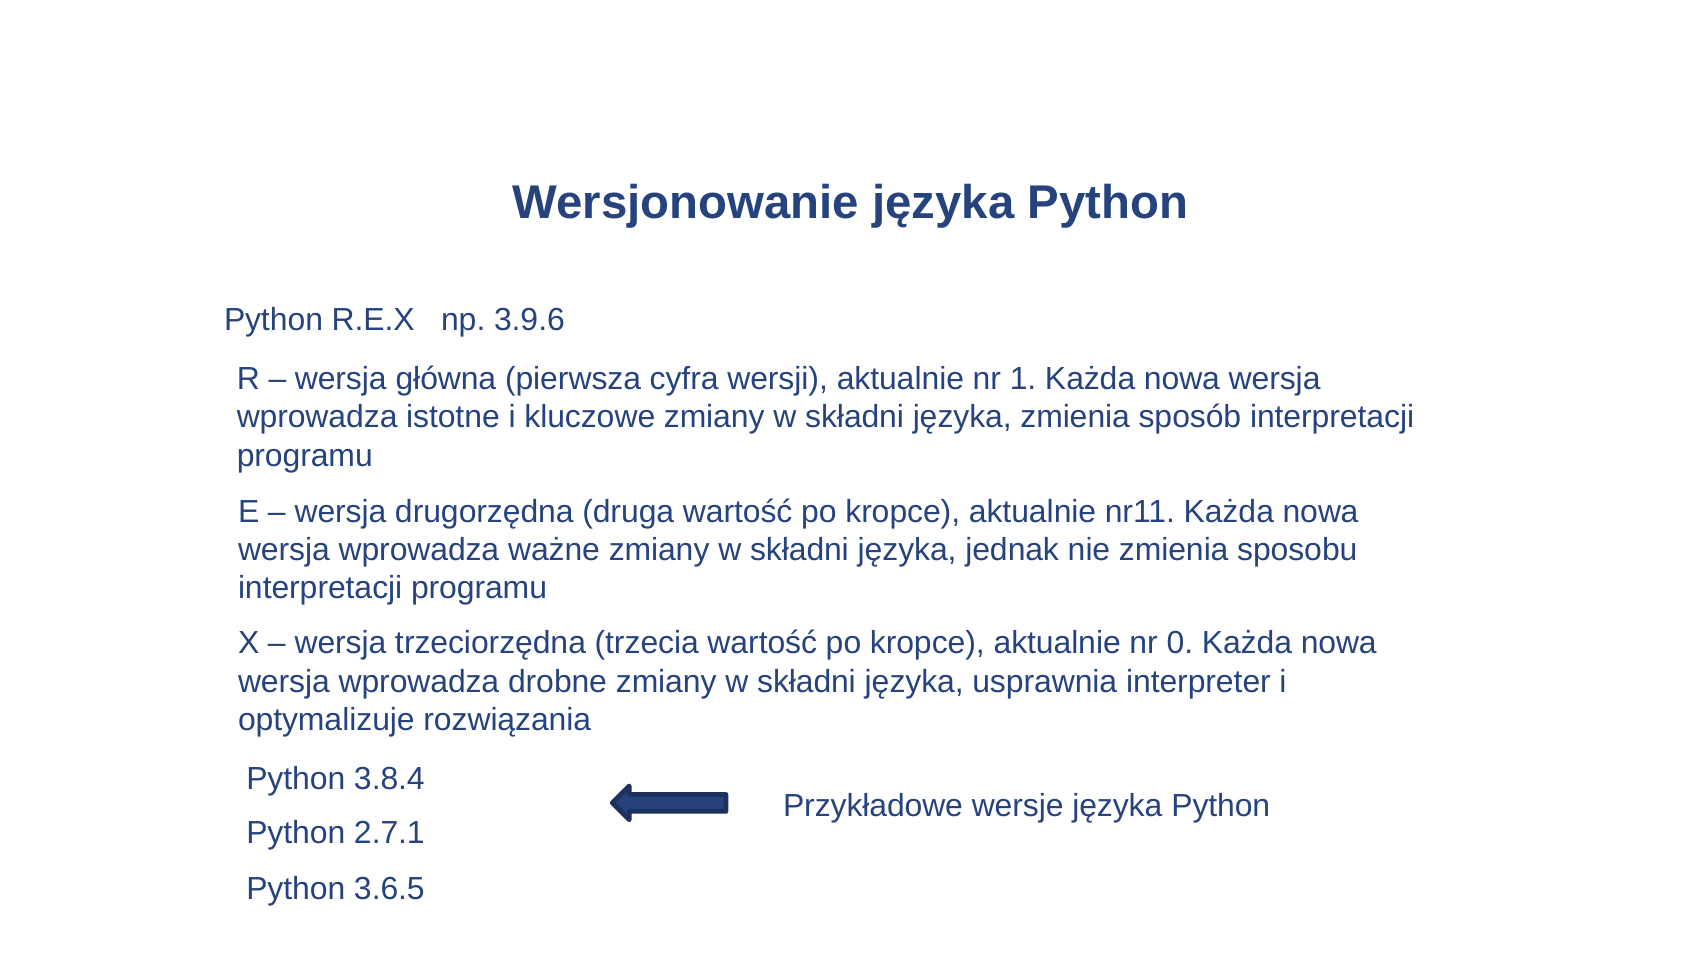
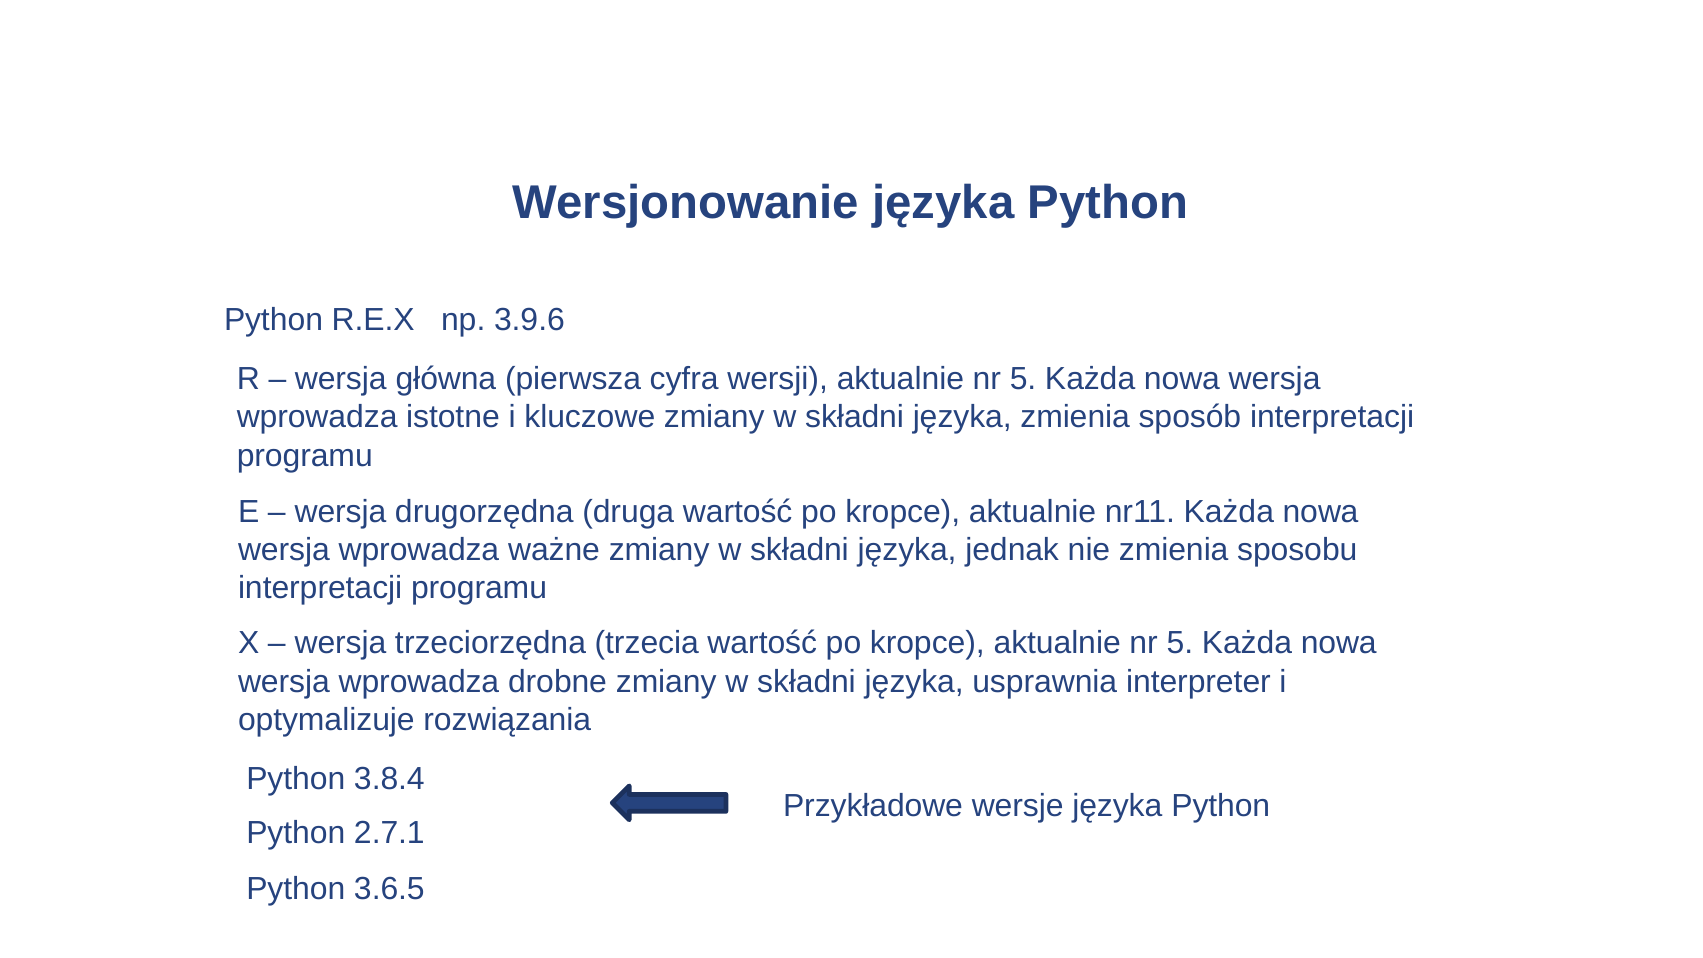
wersji aktualnie nr 1: 1 -> 5 (1023, 379)
kropce aktualnie nr 0: 0 -> 5 (1180, 643)
